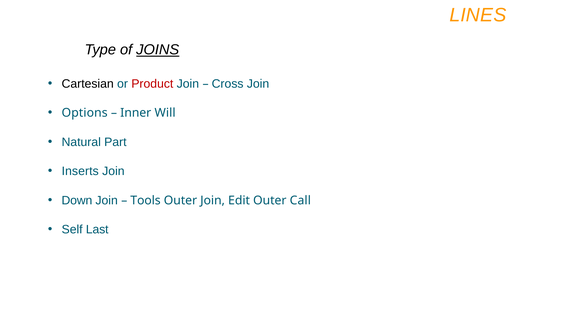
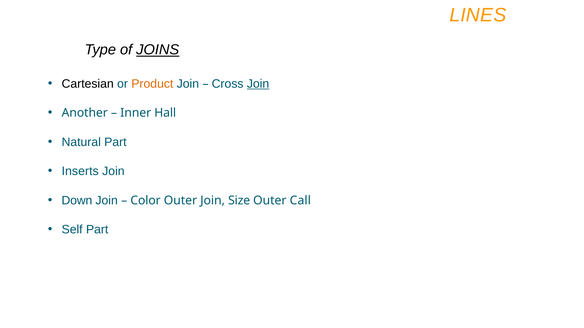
Product colour: red -> orange (152, 84)
Join underline: none -> present (258, 84)
Options: Options -> Another (85, 113)
Will: Will -> Hall (165, 113)
Tools: Tools -> Color (146, 201)
Edit: Edit -> Size (239, 201)
Self Last: Last -> Part (97, 230)
